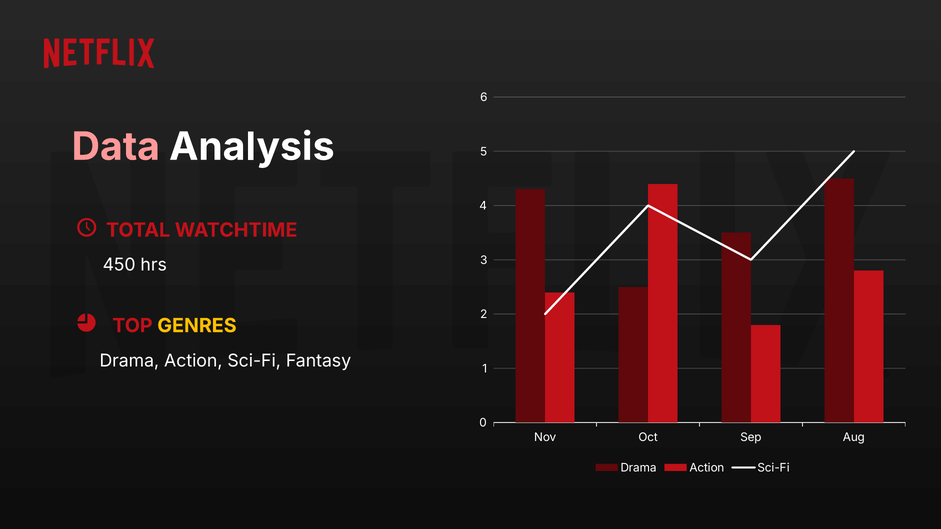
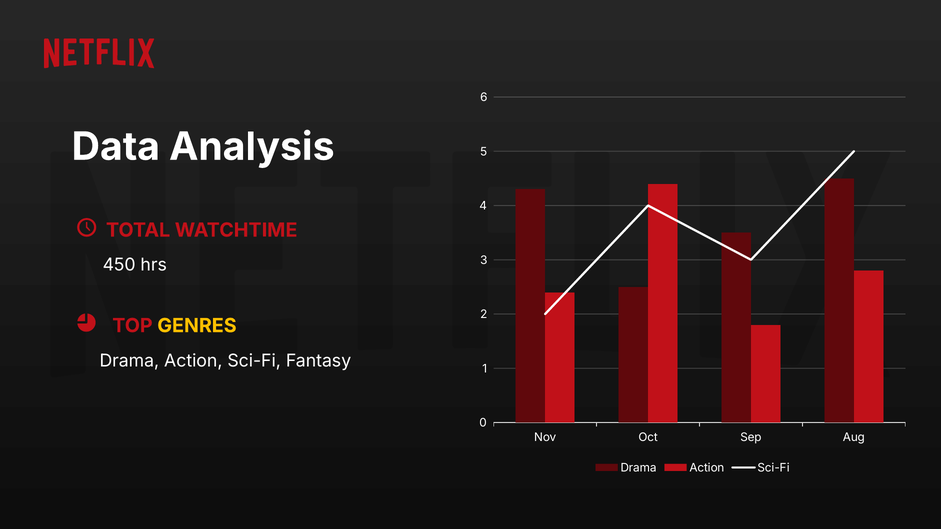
Data colour: pink -> white (116, 147)
